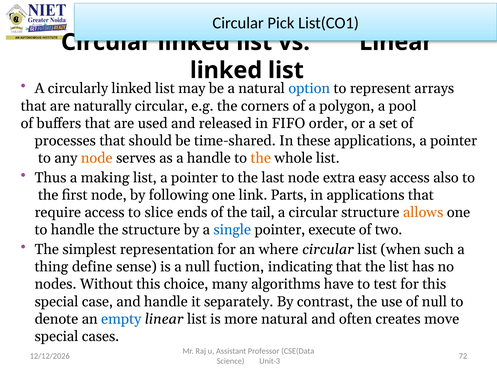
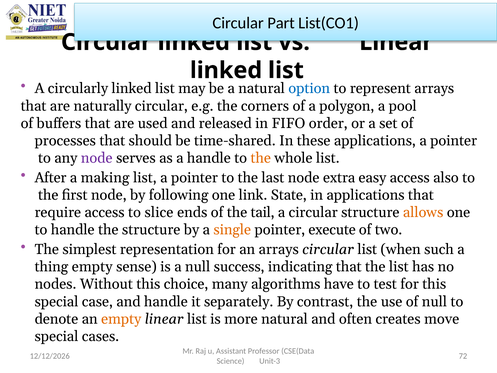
Pick: Pick -> Part (281, 23)
node colour: orange -> purple (97, 158)
Thus: Thus -> After (51, 178)
Parts: Parts -> State (289, 195)
single colour: blue -> orange (232, 230)
an where: where -> arrays (279, 249)
thing define: define -> empty (92, 267)
fuction: fuction -> success (239, 267)
empty colour: blue -> orange (121, 319)
